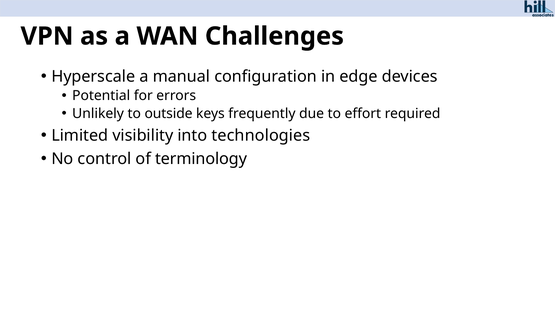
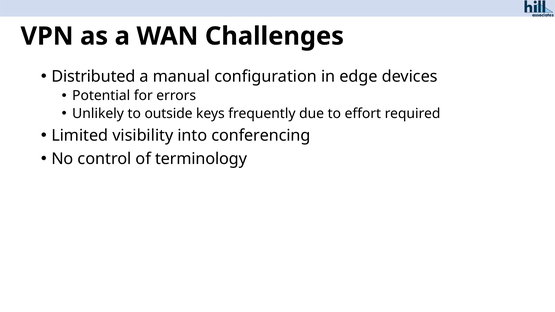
Hyperscale: Hyperscale -> Distributed (93, 77)
technologies: technologies -> conferencing (261, 136)
